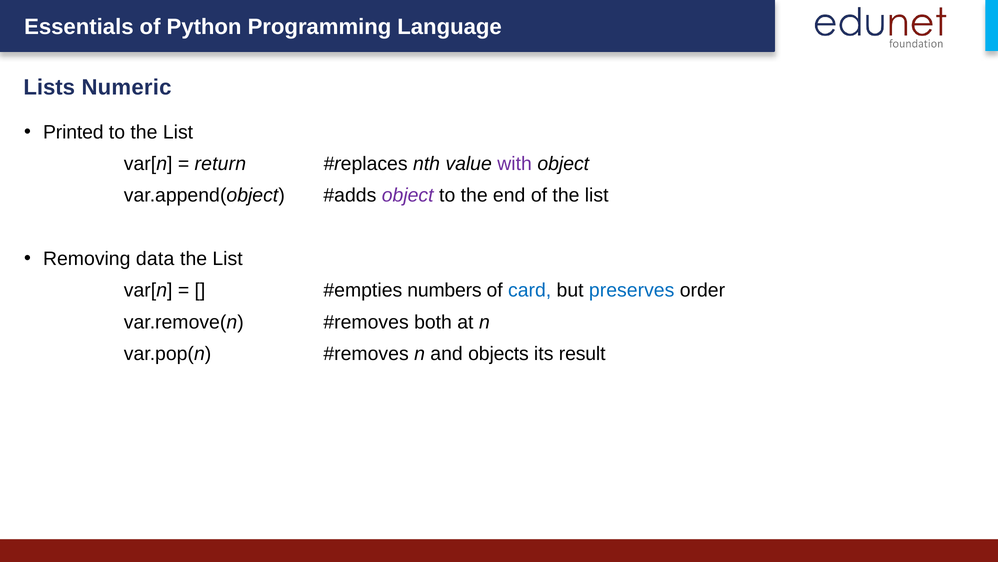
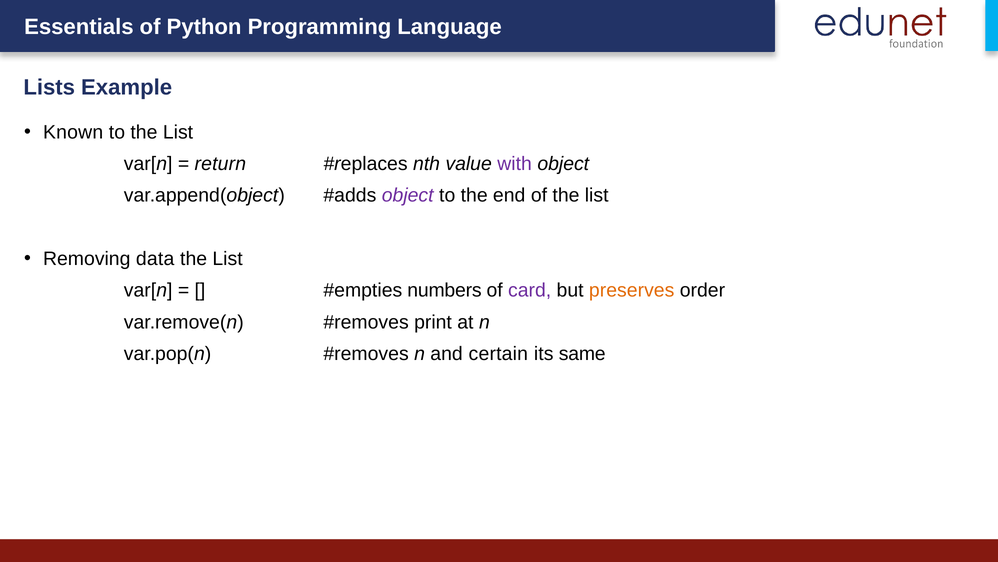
Numeric: Numeric -> Example (127, 87)
Printed: Printed -> Known (73, 132)
card colour: blue -> purple (530, 290)
preserves colour: blue -> orange (632, 290)
both: both -> print (433, 322)
objects: objects -> certain (498, 353)
result: result -> same (582, 353)
